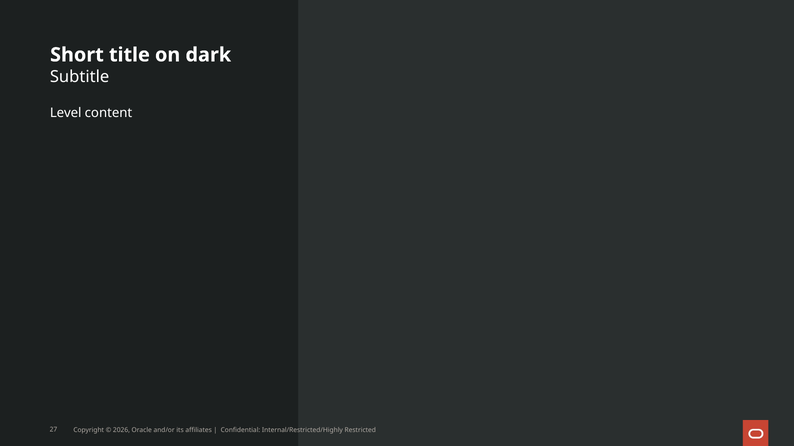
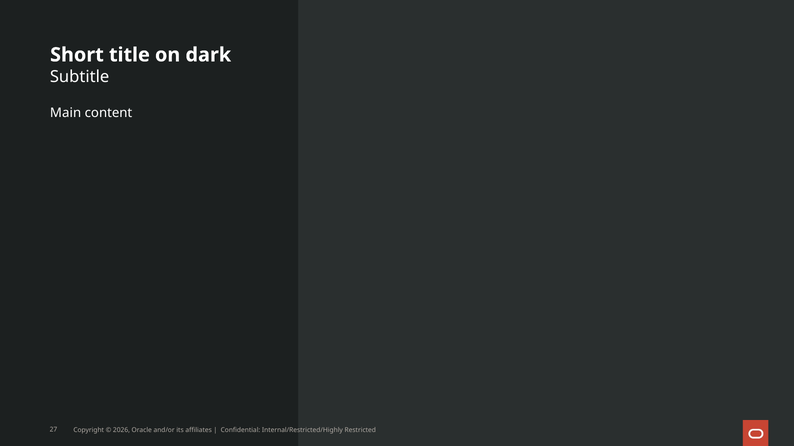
Level: Level -> Main (66, 113)
